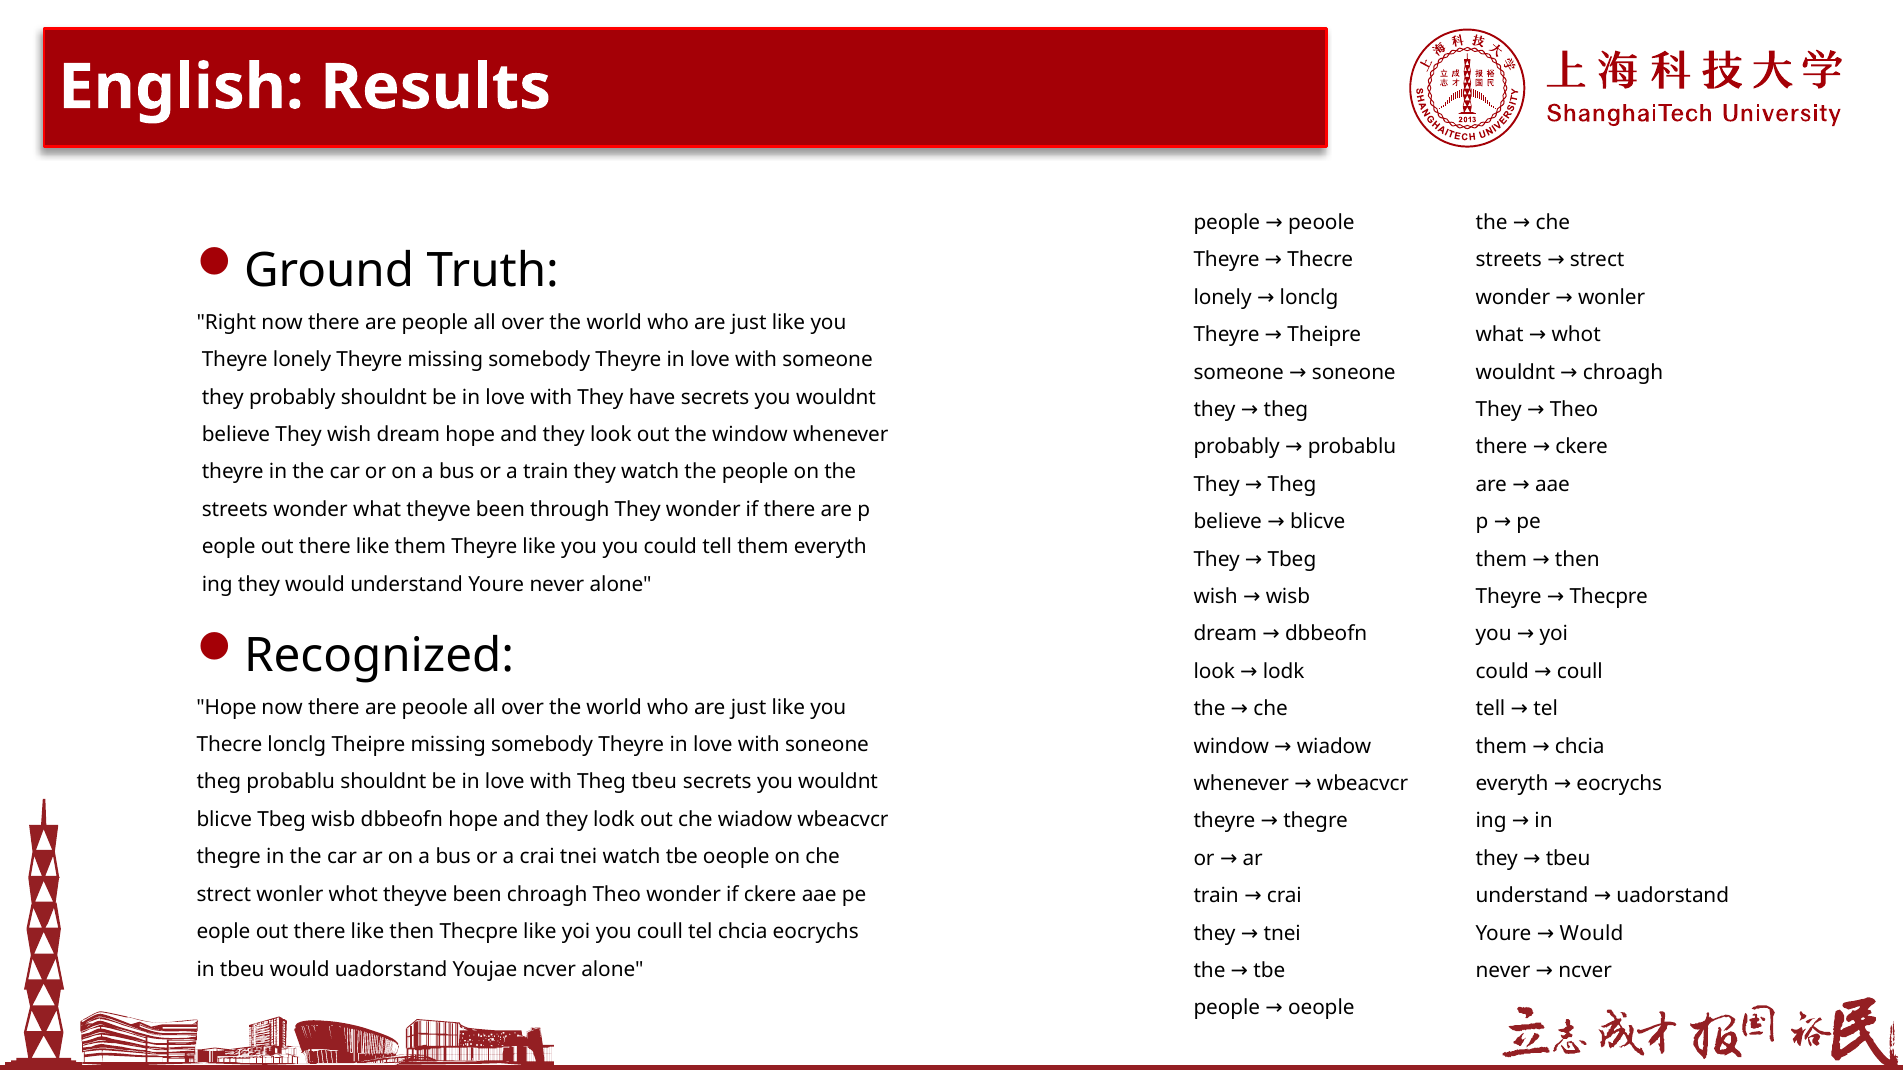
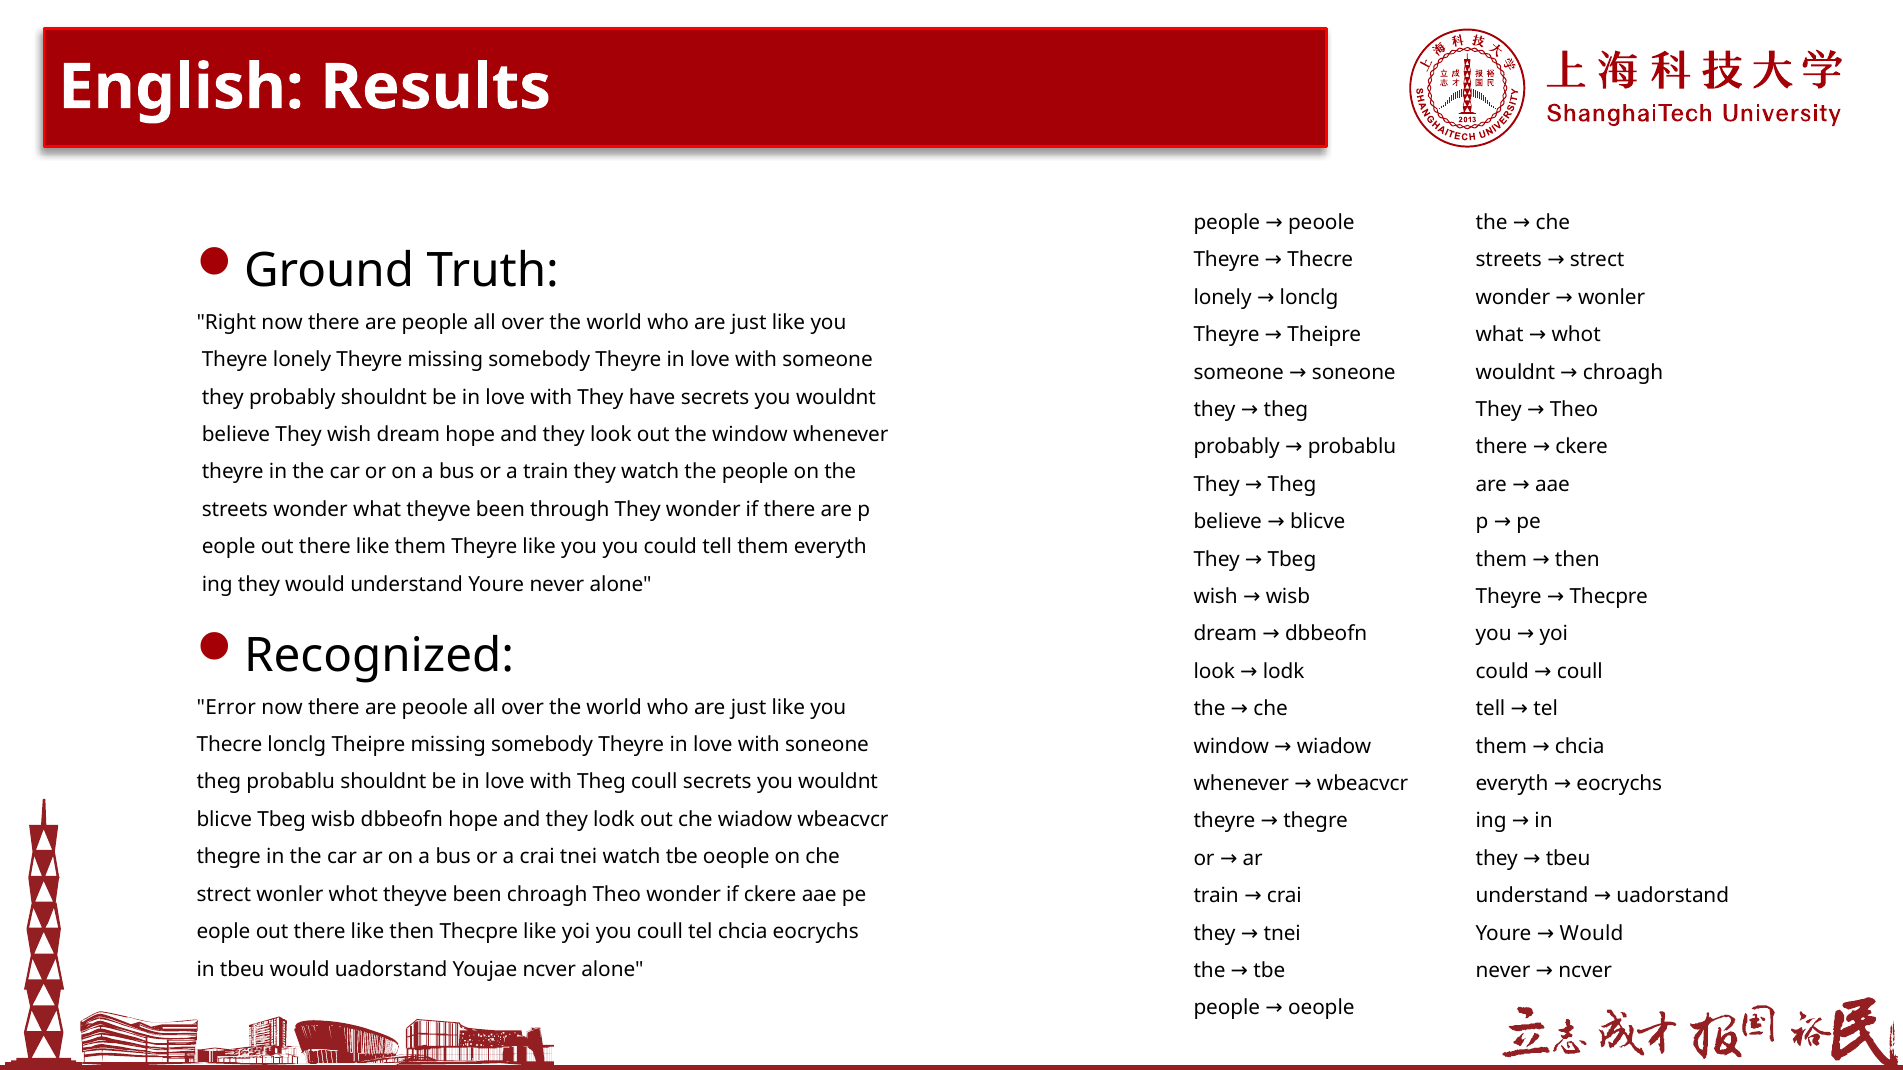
Hope: Hope -> Error (226, 708)
Theg tbeu: tbeu -> coull (654, 782)
